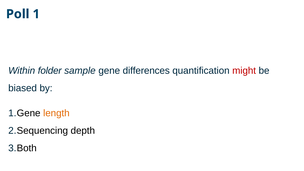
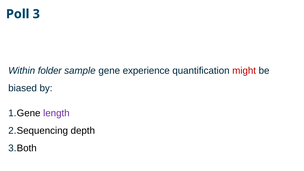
1: 1 -> 3 (36, 14)
differences: differences -> experience (146, 71)
length colour: orange -> purple (56, 113)
